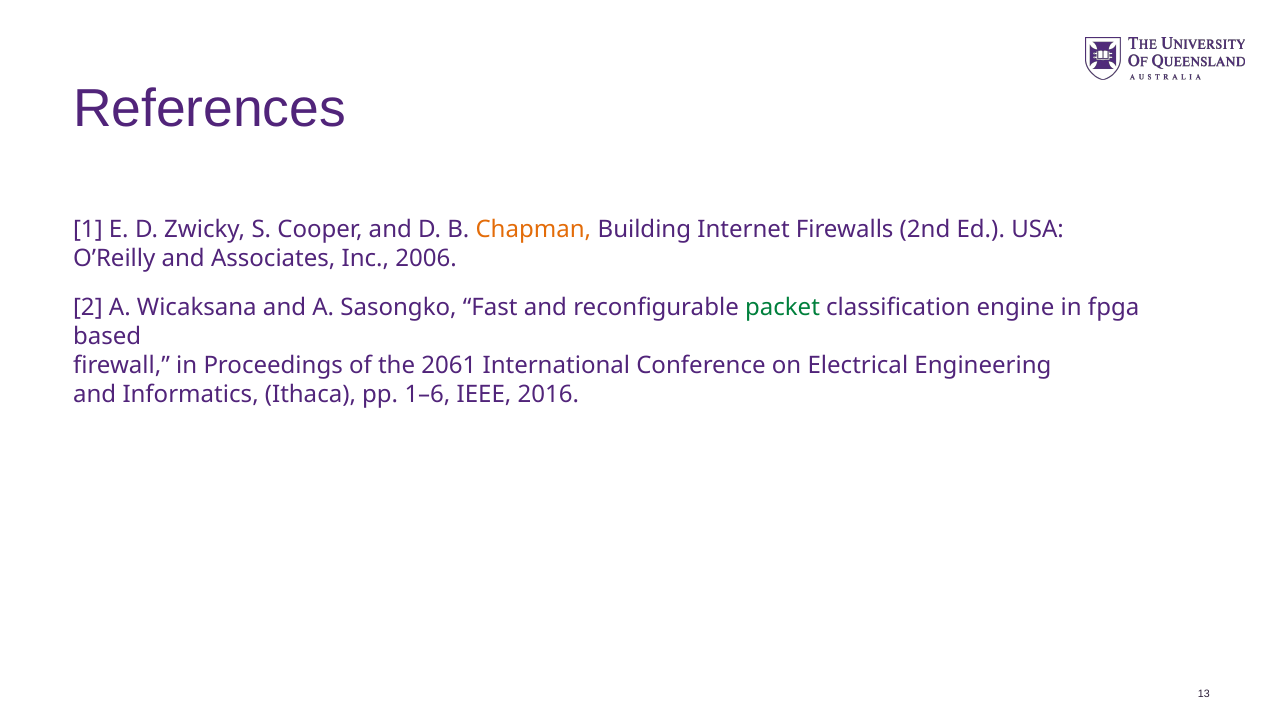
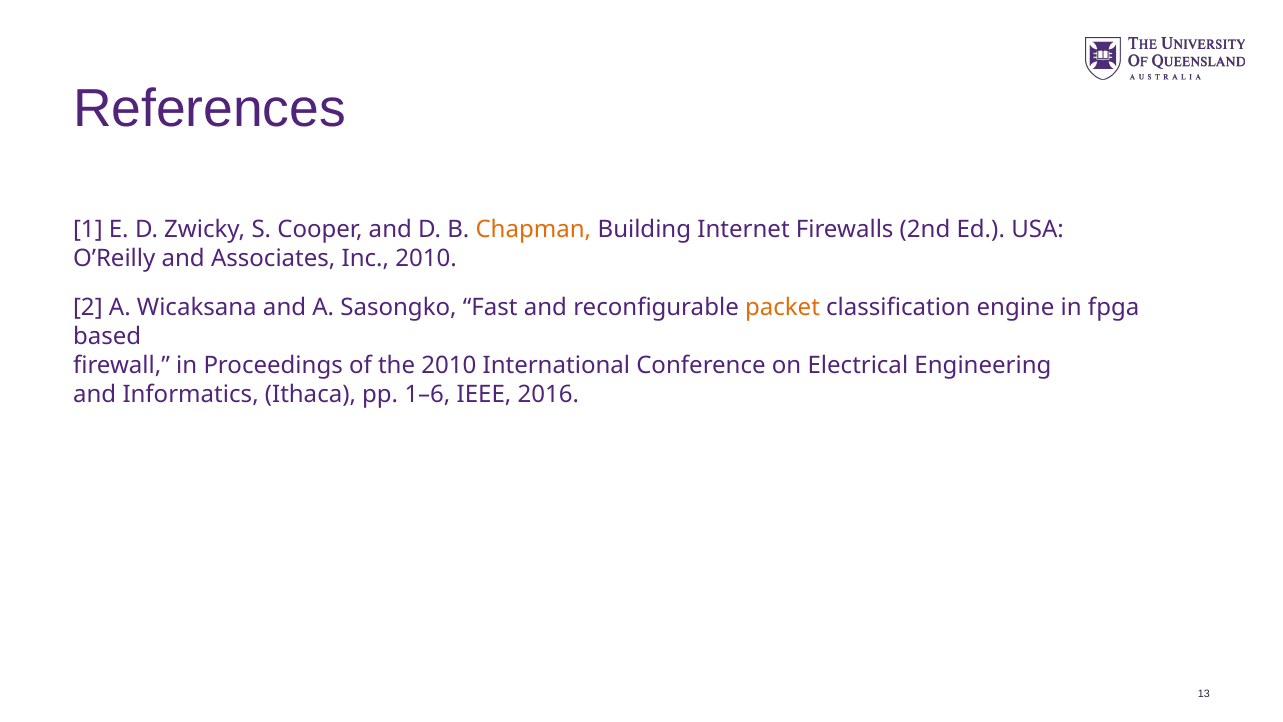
Inc 2006: 2006 -> 2010 (426, 259)
packet colour: green -> orange (782, 308)
the 2061: 2061 -> 2010 (449, 365)
